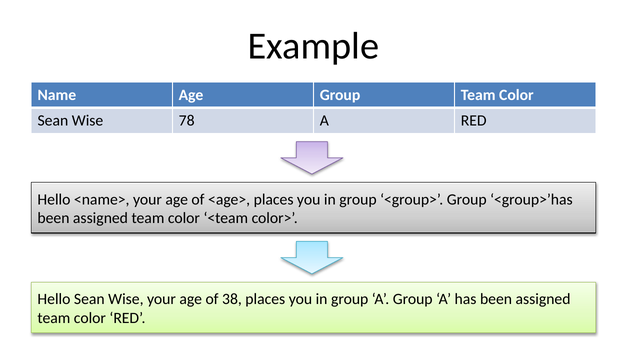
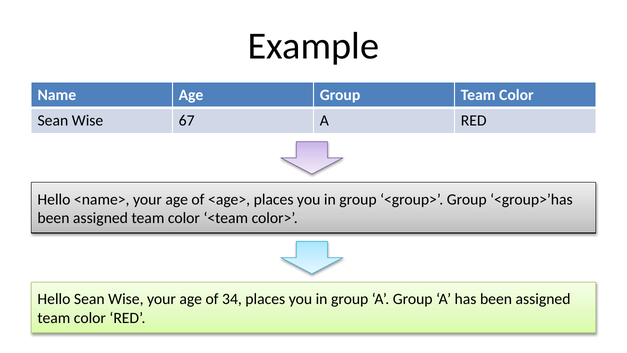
78: 78 -> 67 (187, 121)
38: 38 -> 34 (232, 299)
